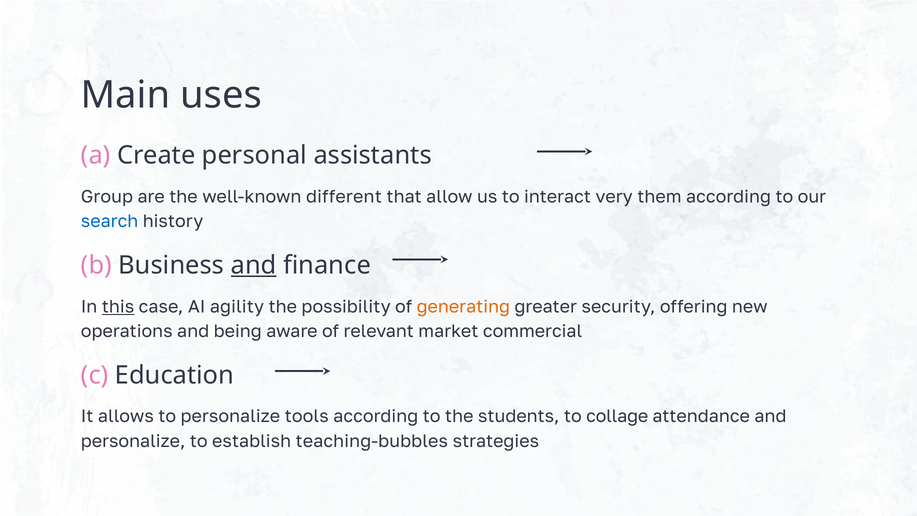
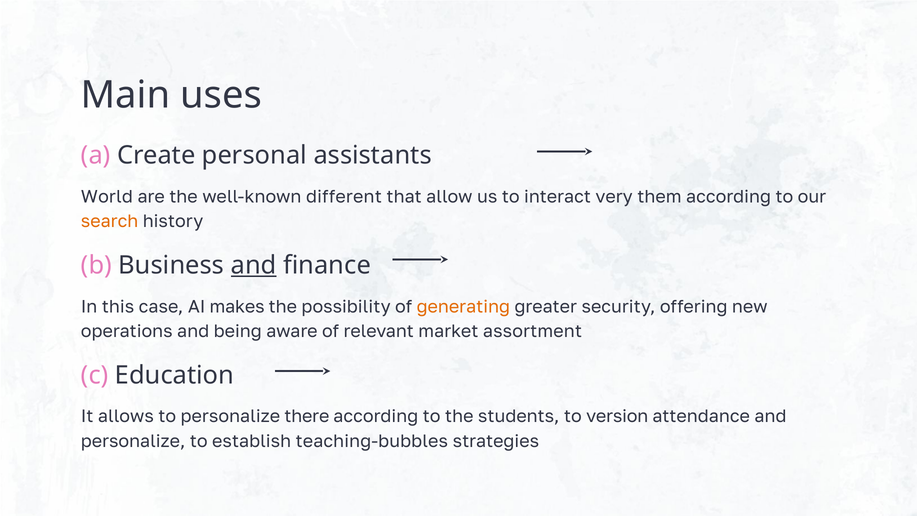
Group: Group -> World (107, 197)
search colour: blue -> orange (110, 221)
this underline: present -> none (118, 307)
agility: agility -> makes (237, 307)
commercial: commercial -> assortment (533, 331)
tools: tools -> there (307, 416)
collage: collage -> version (617, 416)
